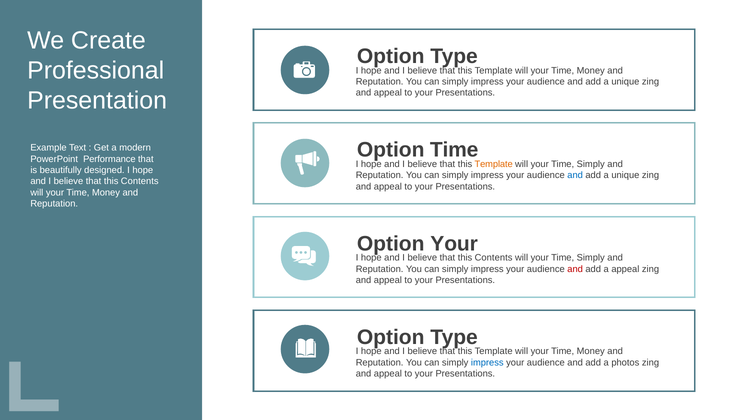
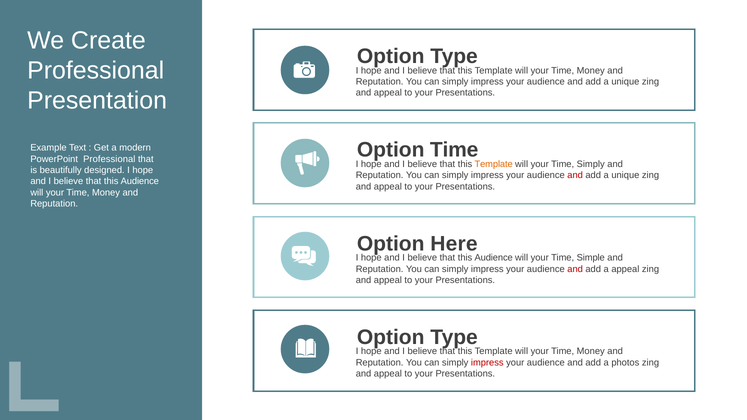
PowerPoint Performance: Performance -> Professional (109, 159)
and colour: blue -> red (575, 175)
Contents: Contents -> Audience (140, 181)
Option Your: Your -> Here (454, 244)
Contents: Contents -> Audience (494, 258)
Simply: Simply -> Simple (591, 258)
impress colour: blue -> red (487, 363)
